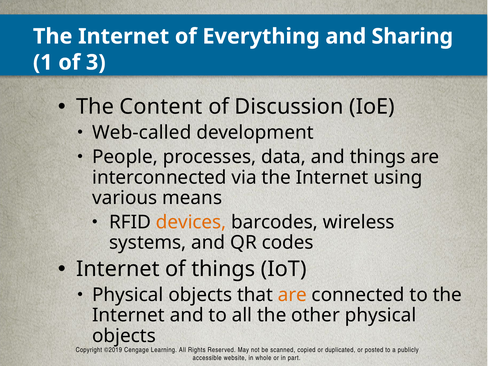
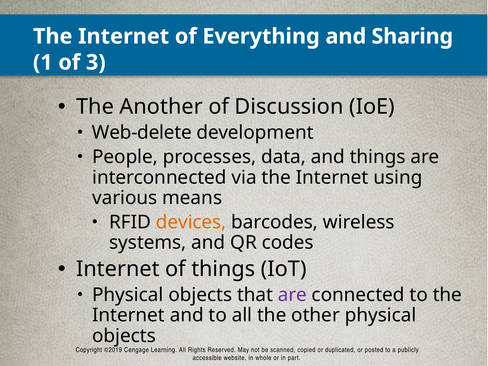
Content: Content -> Another (161, 107)
Web-called: Web-called -> Web-delete (142, 133)
are colour: orange -> purple (292, 295)
